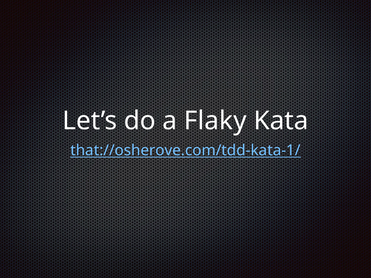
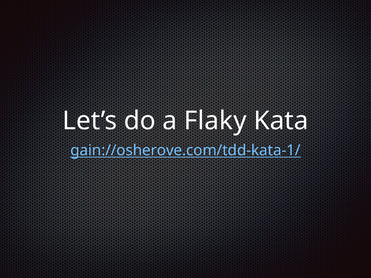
that://osherove.com/tdd-kata-1/: that://osherove.com/tdd-kata-1/ -> gain://osherove.com/tdd-kata-1/ (185, 150)
